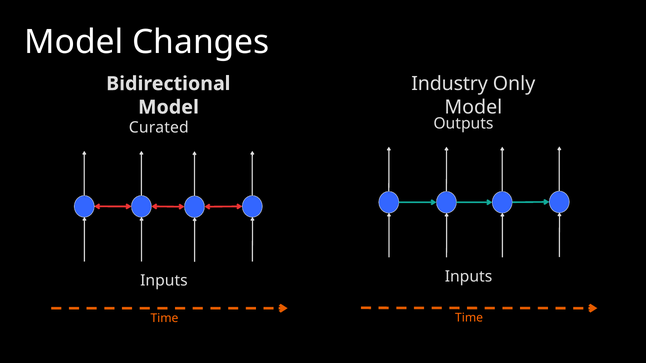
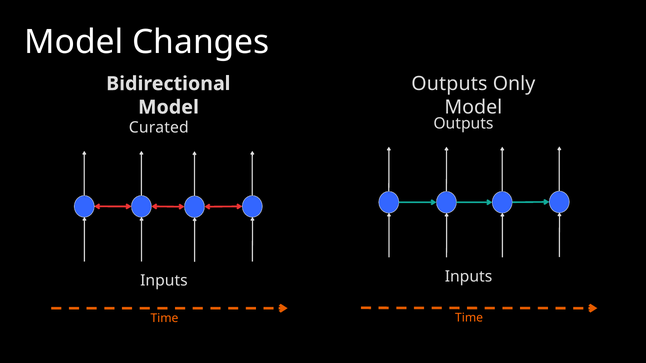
Industry: Industry -> Outputs (449, 84)
